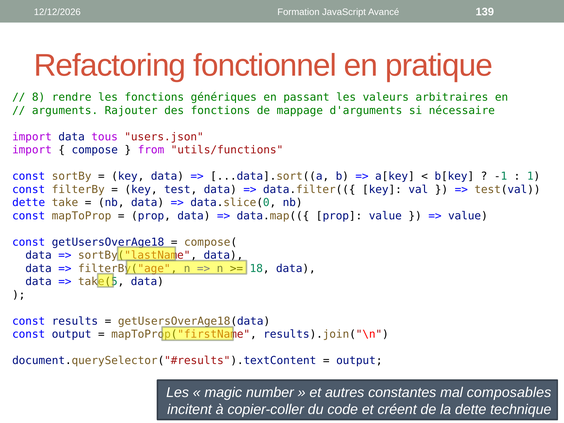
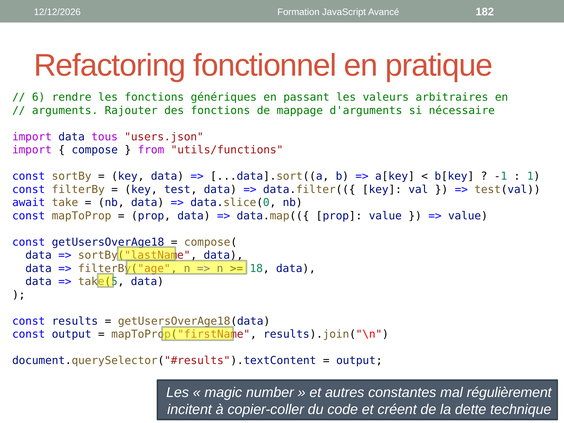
139: 139 -> 182 (485, 12)
8: 8 -> 6 (39, 97)
dette: dette -> await (29, 203)
composables: composables -> régulièrement (509, 392)
